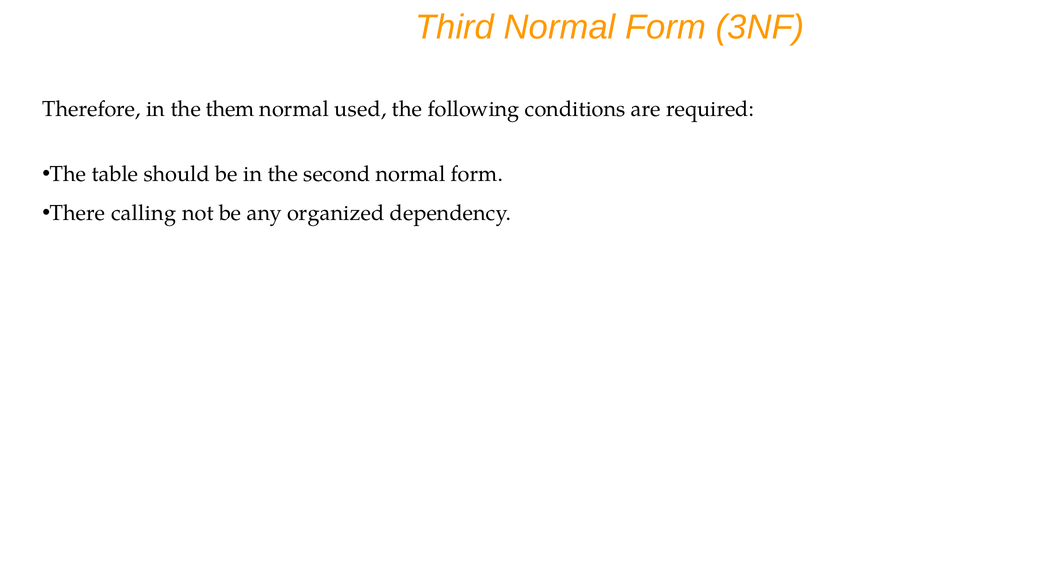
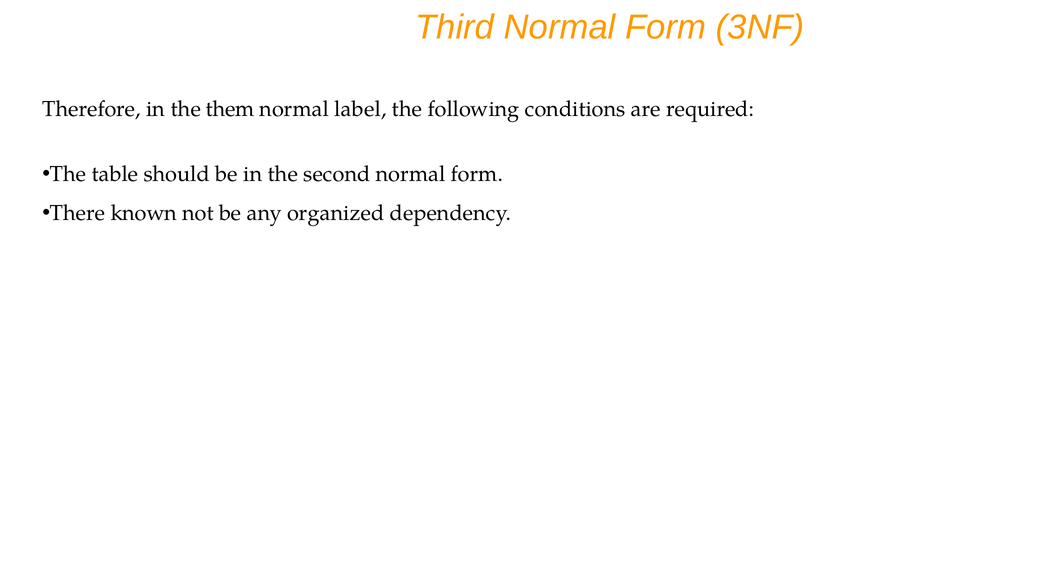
used: used -> label (360, 109)
calling: calling -> known (144, 213)
